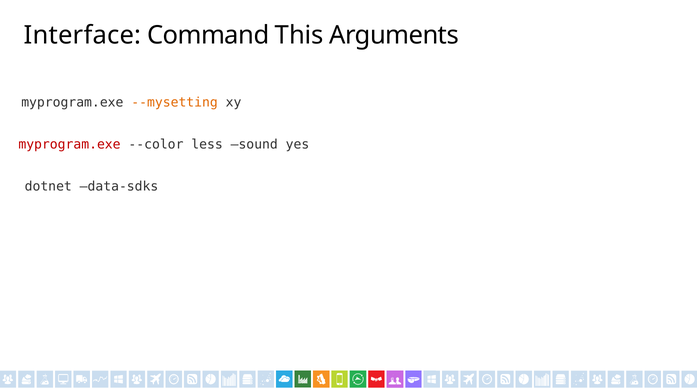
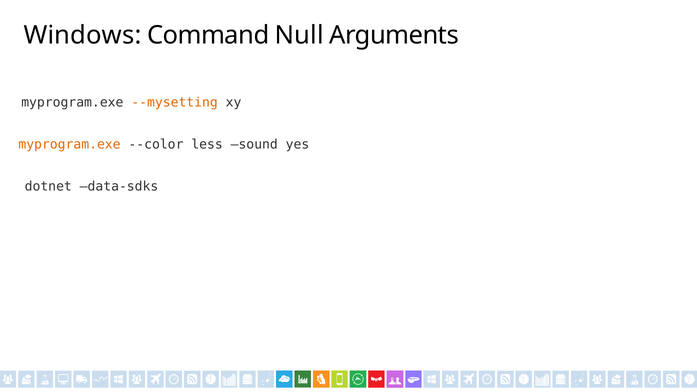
Interface: Interface -> Windows (83, 35)
This: This -> Null (299, 35)
myprogram.exe colour: red -> orange (69, 144)
